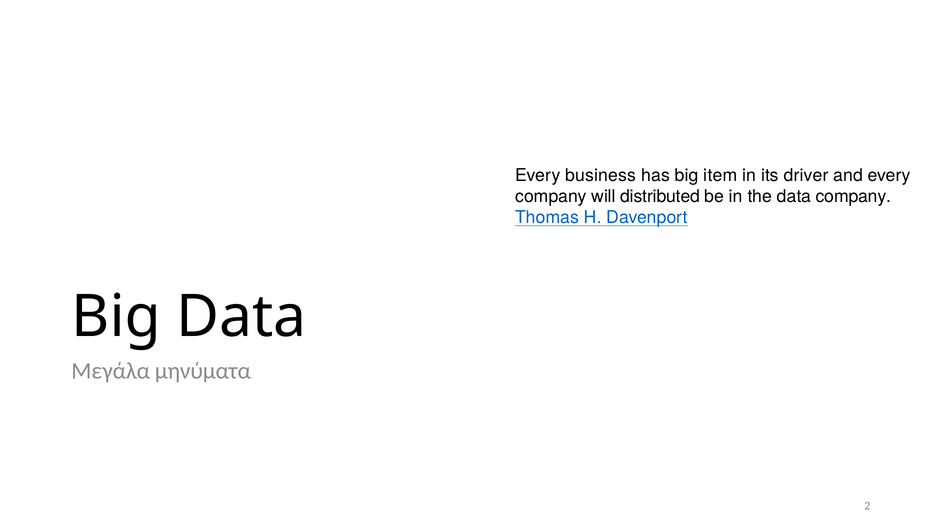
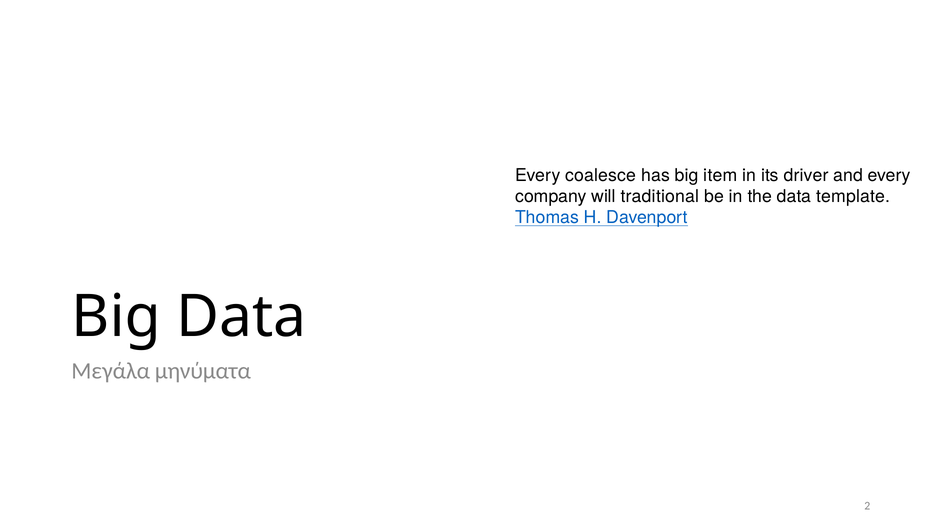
business: business -> coalesce (601, 175)
distributed: distributed -> traditional (660, 196)
data company: company -> template (853, 196)
